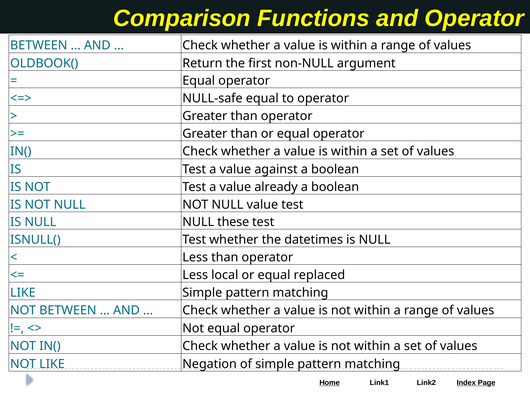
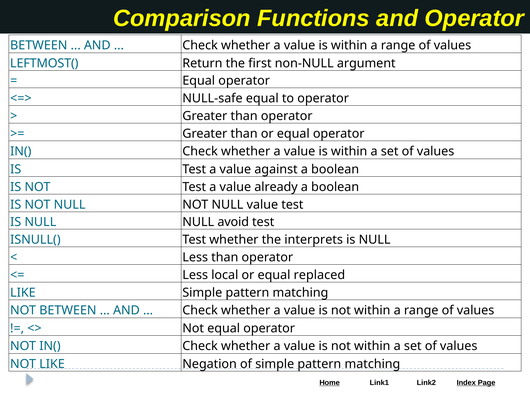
OLDBOOK(: OLDBOOK( -> LEFTMOST( (44, 63)
these: these -> avoid (233, 222)
datetimes: datetimes -> interprets (314, 239)
